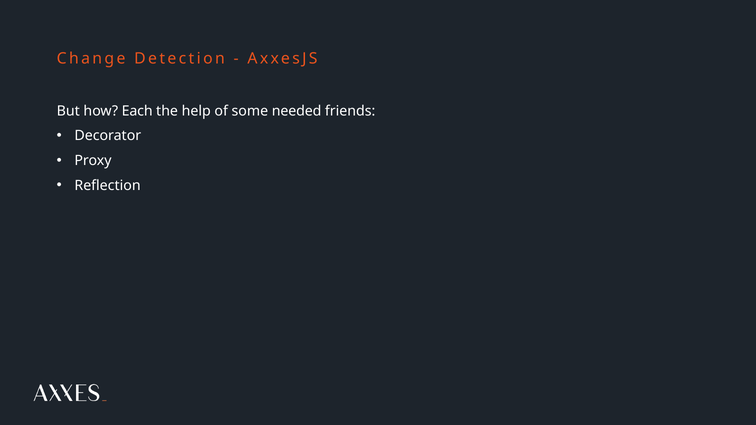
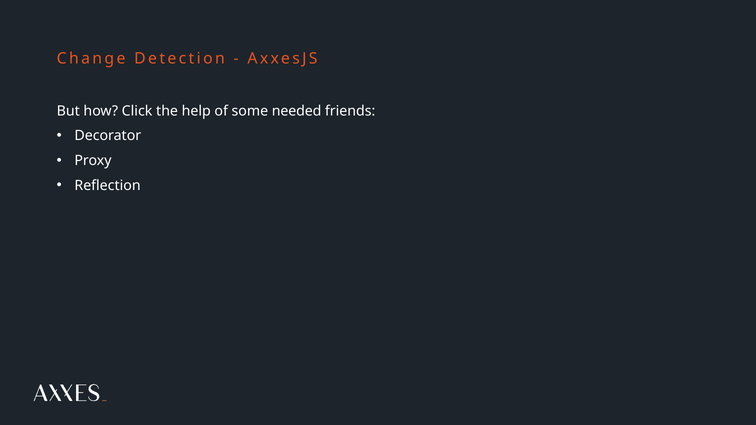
Each: Each -> Click (137, 111)
